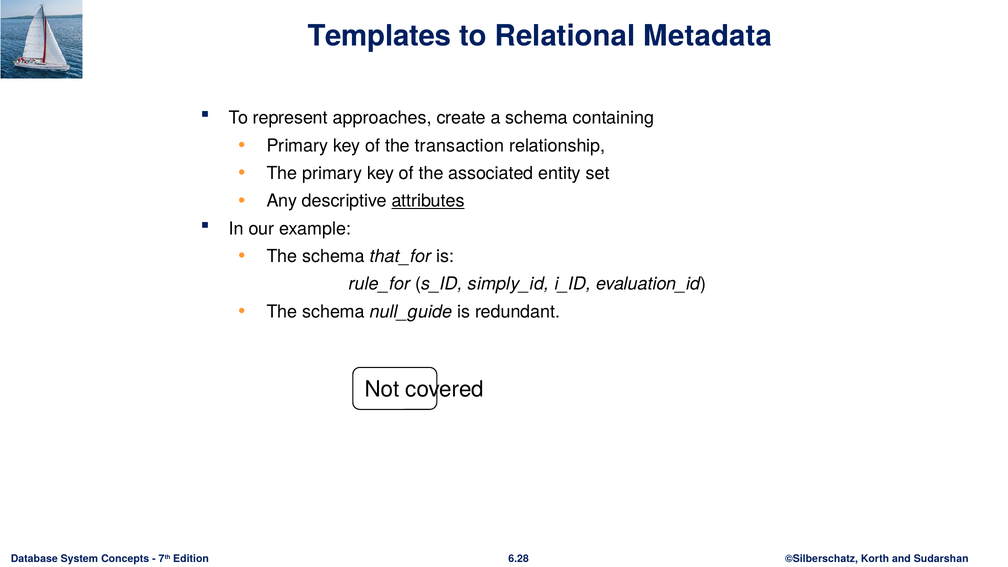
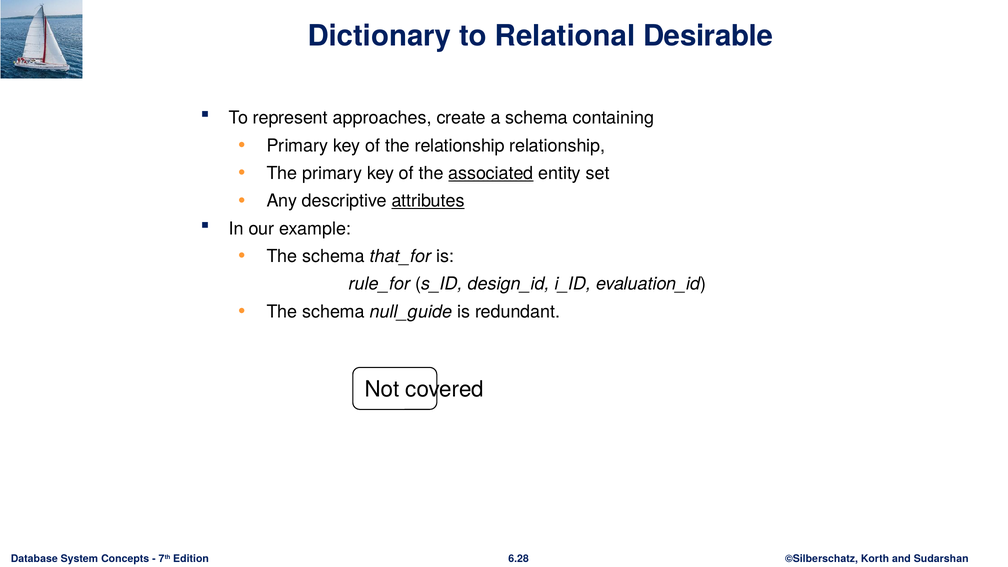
Templates: Templates -> Dictionary (379, 36)
Metadata: Metadata -> Desirable (708, 36)
the transaction: transaction -> relationship (460, 146)
associated underline: none -> present (491, 173)
simply_id: simply_id -> design_id (509, 284)
